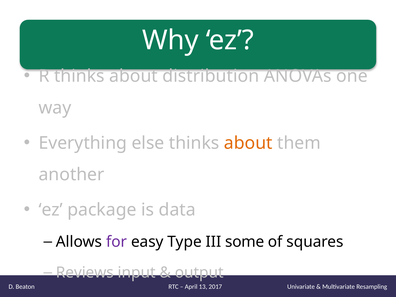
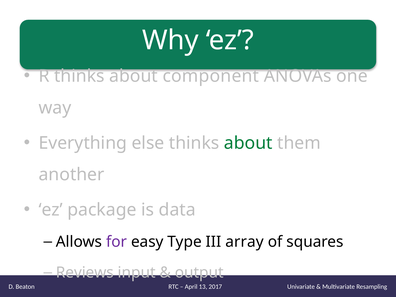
distribution: distribution -> component (211, 76)
about colour: orange -> green (248, 143)
some: some -> array (245, 242)
